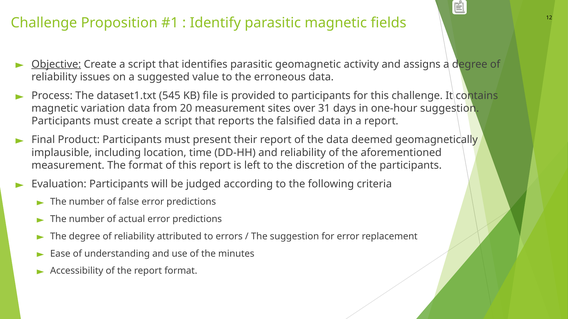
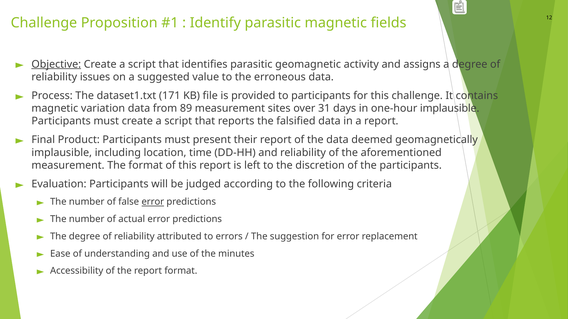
545: 545 -> 171 (170, 96)
20: 20 -> 89 (186, 109)
one-hour suggestion: suggestion -> implausible (450, 109)
error underline: none -> present (153, 202)
